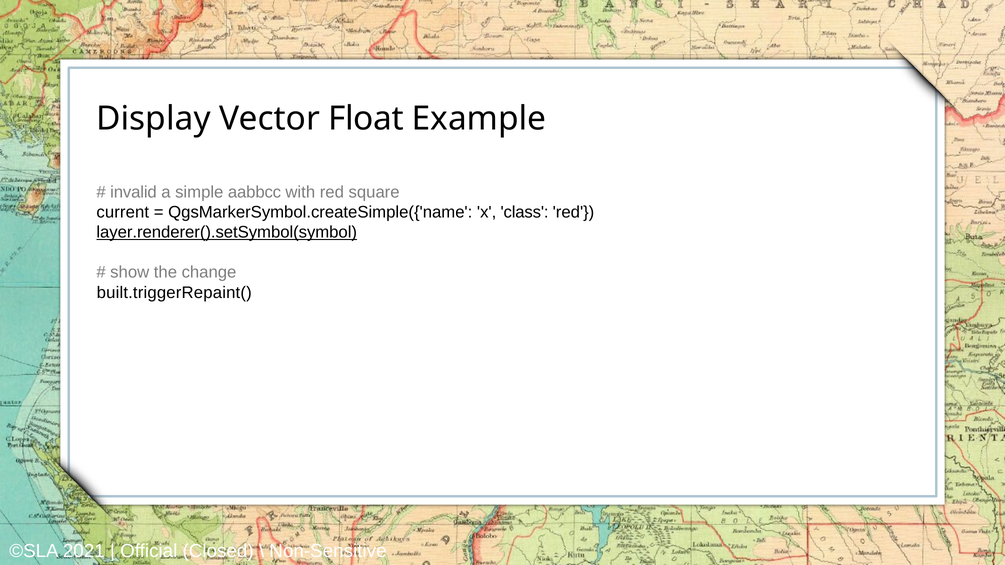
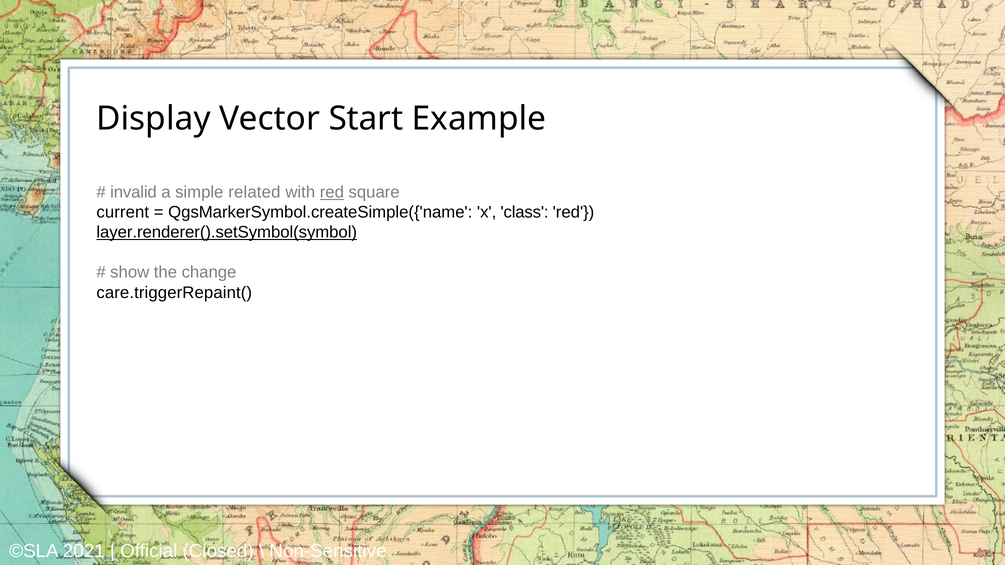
Float: Float -> Start (366, 119)
aabbcc: aabbcc -> related (254, 192)
red underline: none -> present (332, 192)
built.triggerRepaint(: built.triggerRepaint( -> care.triggerRepaint( (174, 293)
